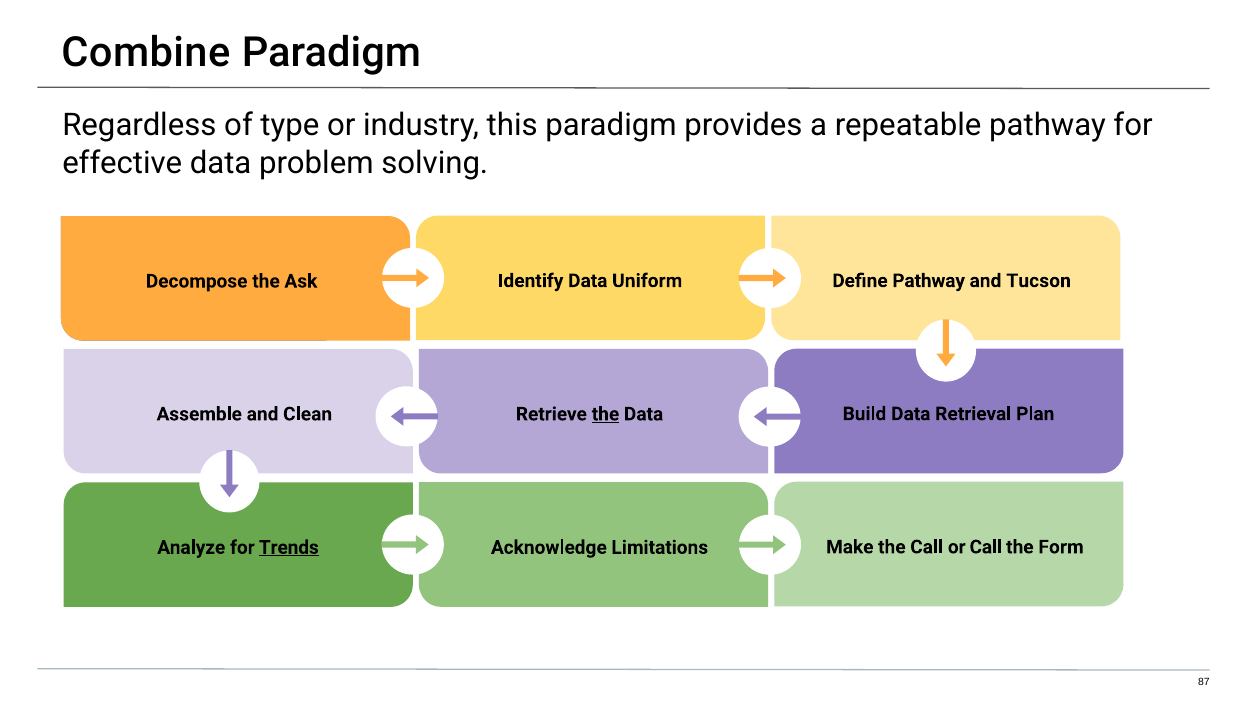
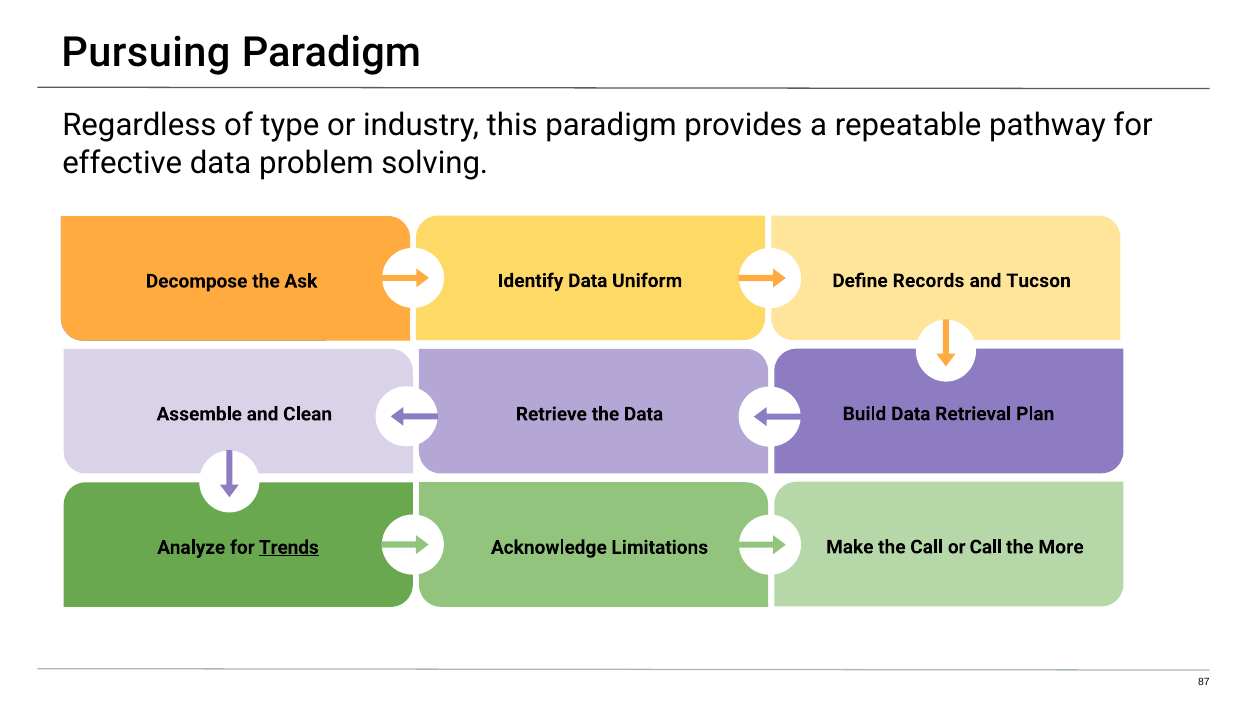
Combine: Combine -> Pursuing (146, 53)
Define Pathway: Pathway -> Records (928, 281)
the underline: present -> none (605, 414)
Form: Form -> More (1061, 547)
